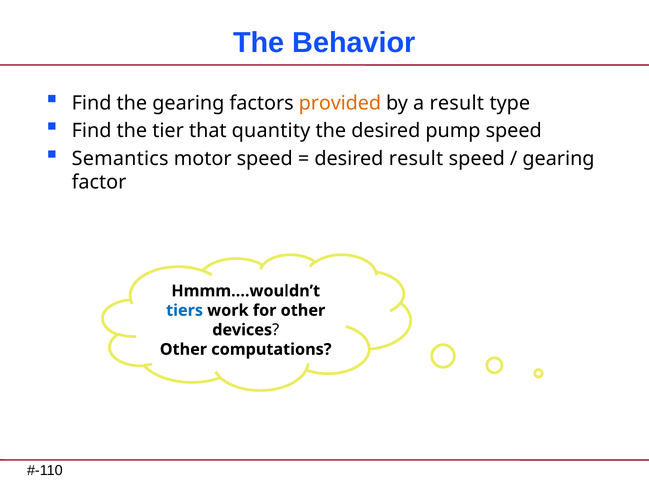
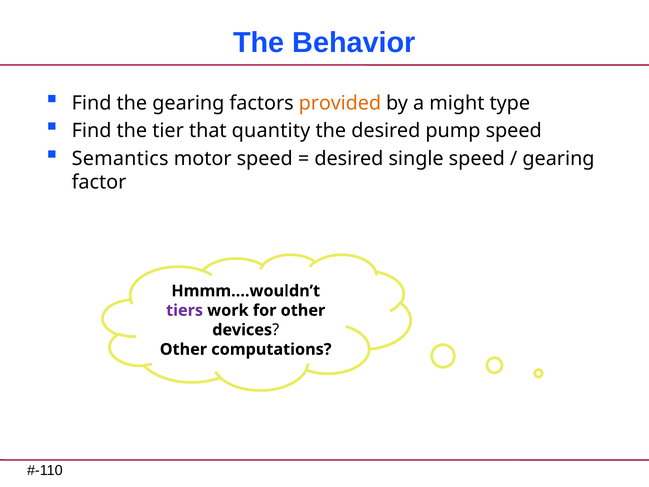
a result: result -> might (457, 103)
desired result: result -> single (416, 158)
tiers colour: blue -> purple (185, 310)
